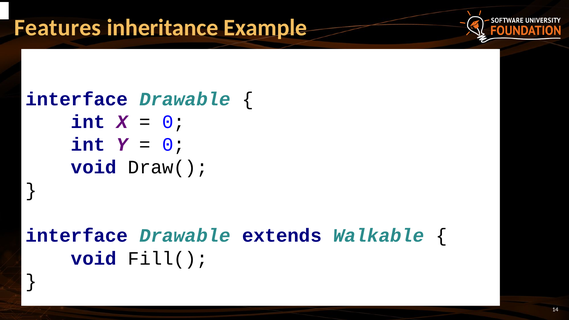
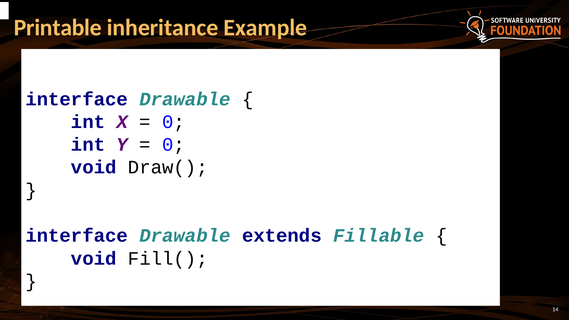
Features: Features -> Printable (58, 28)
Walkable: Walkable -> Fillable (379, 236)
